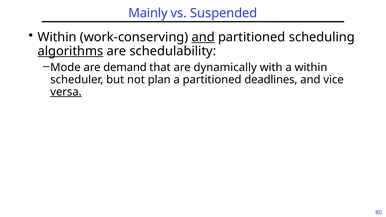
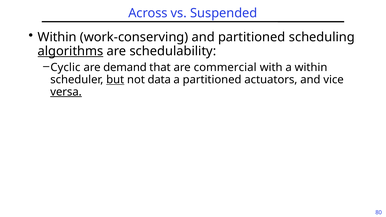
Mainly: Mainly -> Across (148, 13)
and underline: present -> none (203, 37)
Mode: Mode -> Cyclic (65, 68)
dynamically: dynamically -> commercial (225, 68)
but underline: none -> present (115, 80)
plan: plan -> data (159, 80)
deadlines: deadlines -> actuators (271, 80)
